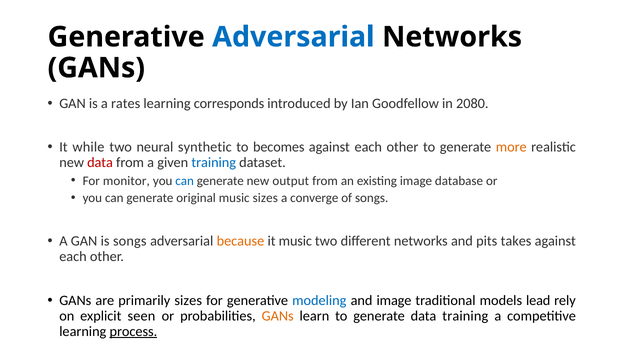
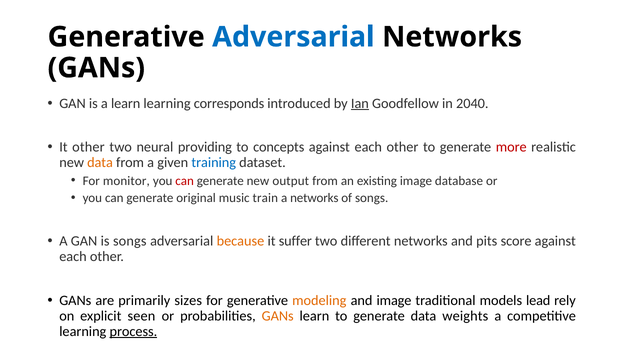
a rates: rates -> learn (126, 103)
Ian underline: none -> present (360, 103)
2080: 2080 -> 2040 (472, 103)
It while: while -> other (88, 147)
synthetic: synthetic -> providing (205, 147)
becomes: becomes -> concepts (279, 147)
more colour: orange -> red (511, 147)
data colour: red -> orange (100, 163)
can colour: blue -> red (185, 181)
music sizes: sizes -> train (265, 198)
a converge: converge -> networks (314, 198)
it music: music -> suffer (295, 241)
takes: takes -> score (516, 241)
modeling colour: blue -> orange (319, 300)
data training: training -> weights (465, 316)
